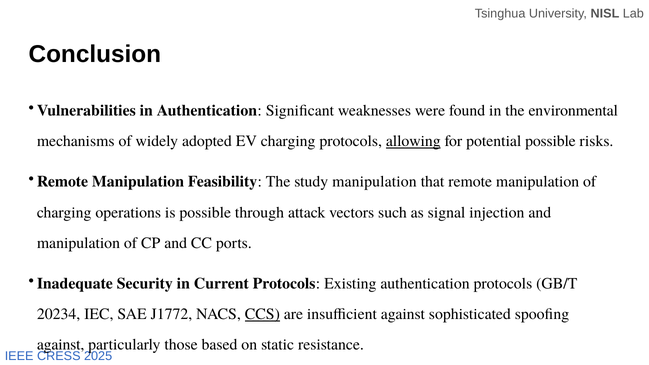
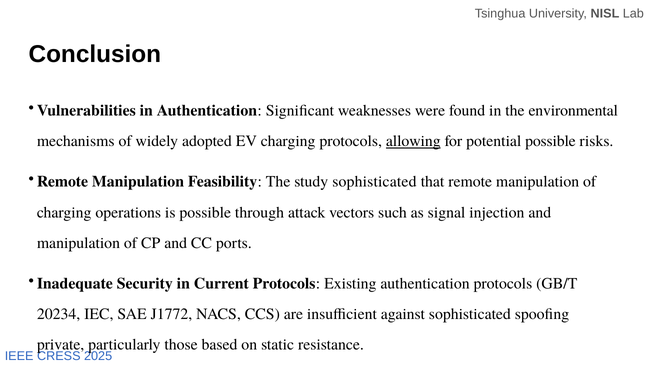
study manipulation: manipulation -> sophisticated (374, 182)
CCS underline: present -> none (262, 314)
against: against -> private (61, 345)
